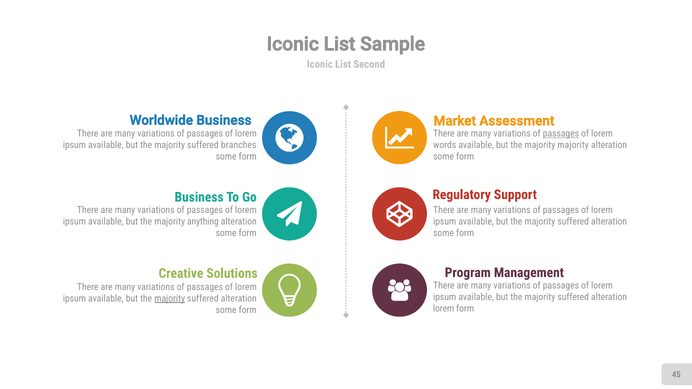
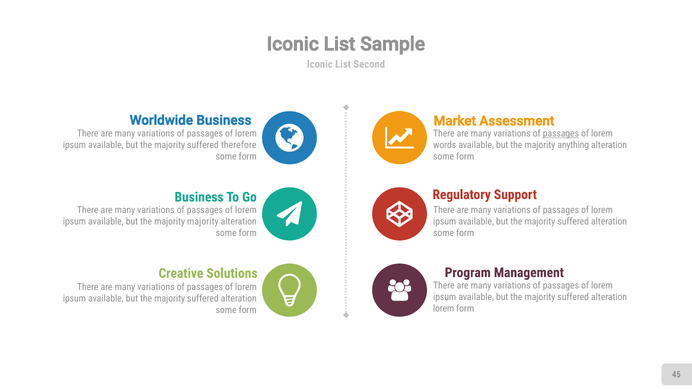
branches: branches -> therefore (239, 145)
majority majority: majority -> anything (573, 145)
majority anything: anything -> majority (203, 222)
majority underline: present -> none (170, 299)
